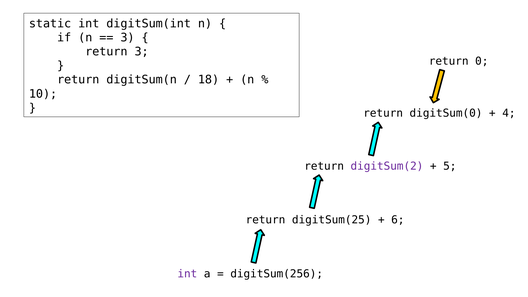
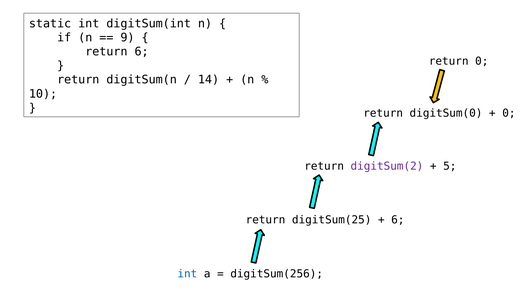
3: 3 -> 9 (128, 38)
return 3: 3 -> 6 (142, 52)
18: 18 -> 14 (209, 80)
4: 4 -> 0 (509, 113)
int colour: purple -> blue (187, 274)
